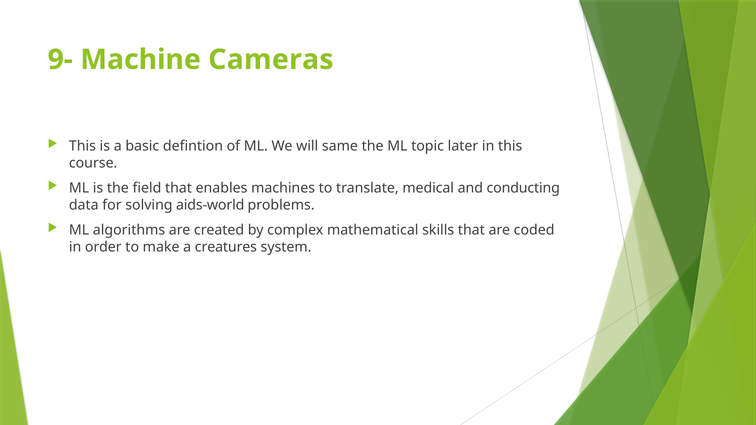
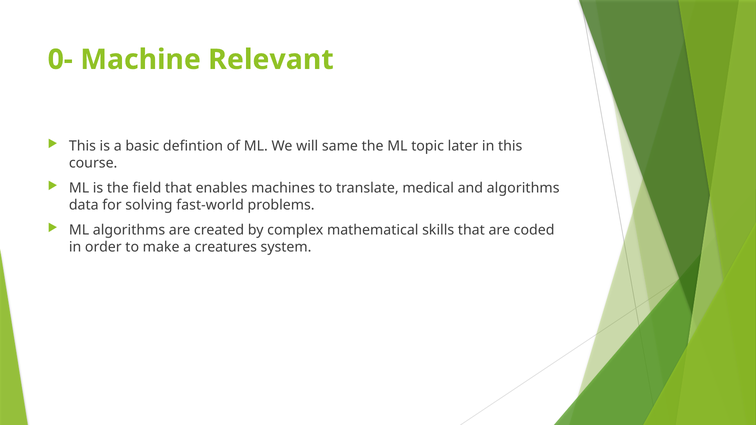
9-: 9- -> 0- (60, 60)
Cameras: Cameras -> Relevant (271, 60)
and conducting: conducting -> algorithms (523, 188)
aids-world: aids-world -> fast-world (210, 205)
